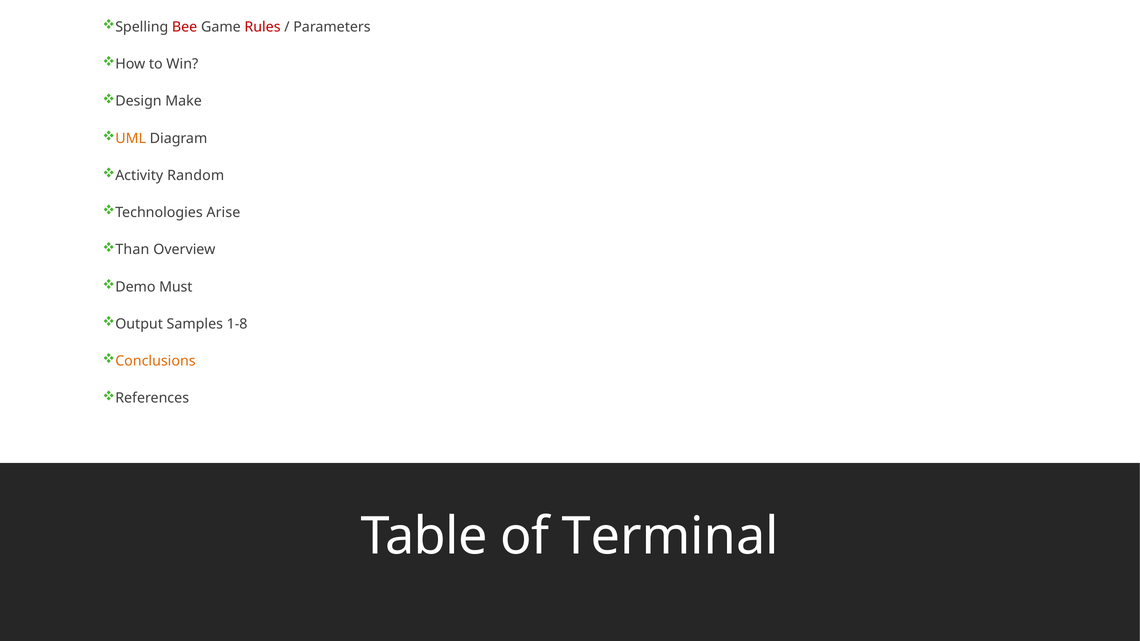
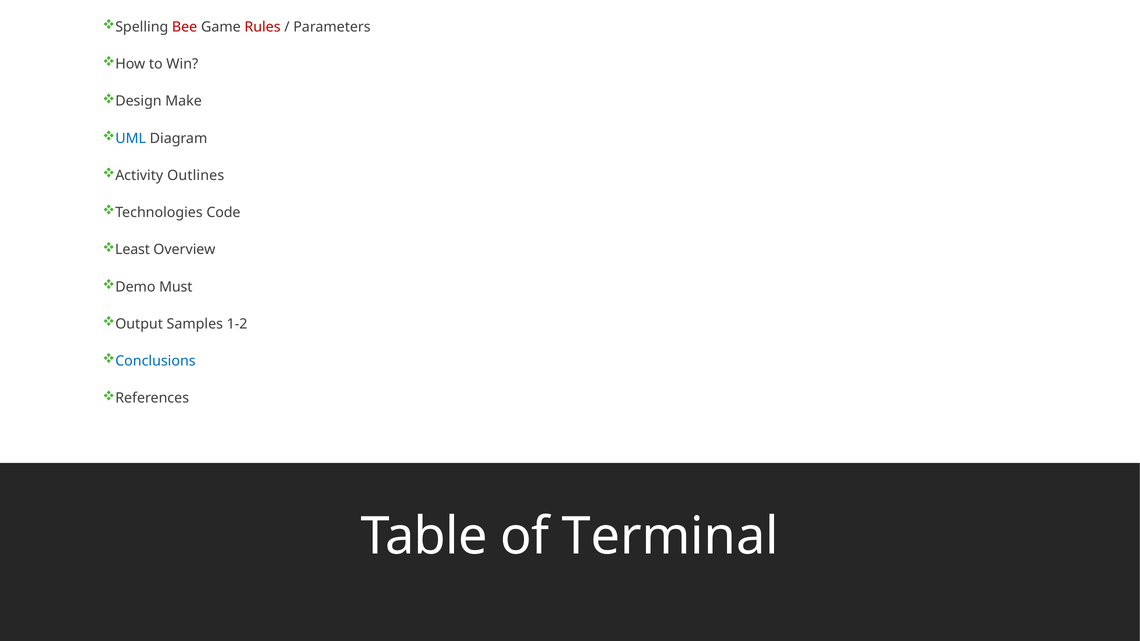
UML colour: orange -> blue (131, 138)
Random: Random -> Outlines (196, 176)
Arise: Arise -> Code (223, 213)
Than: Than -> Least (133, 250)
1-8: 1-8 -> 1-2 (237, 324)
Conclusions colour: orange -> blue (155, 361)
